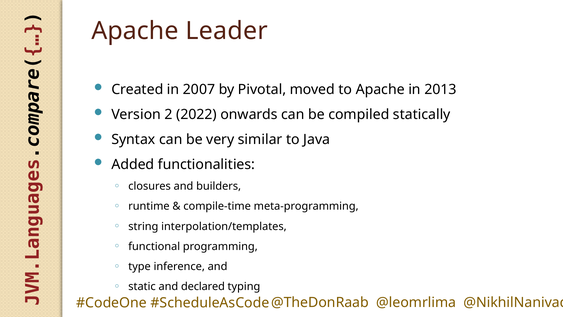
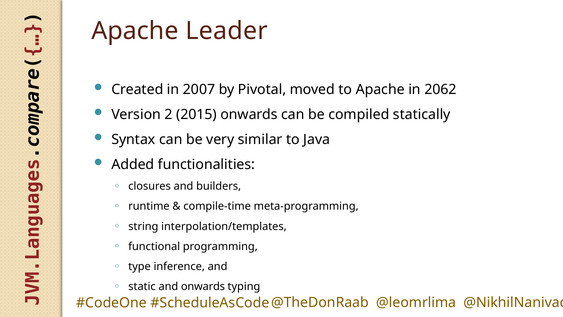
2013: 2013 -> 2062 (440, 89)
2022: 2022 -> 2015 (197, 114)
and declared: declared -> onwards (203, 286)
